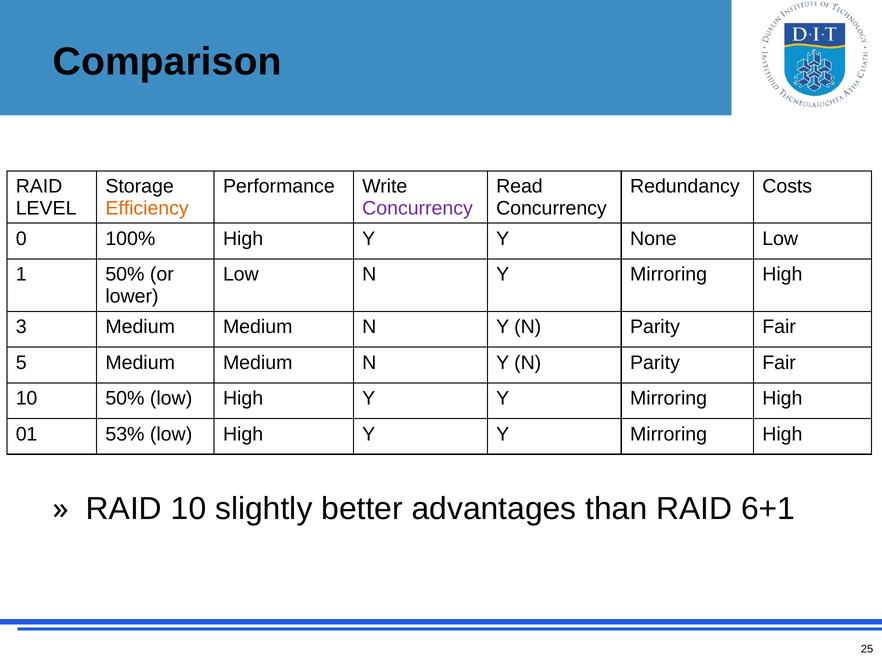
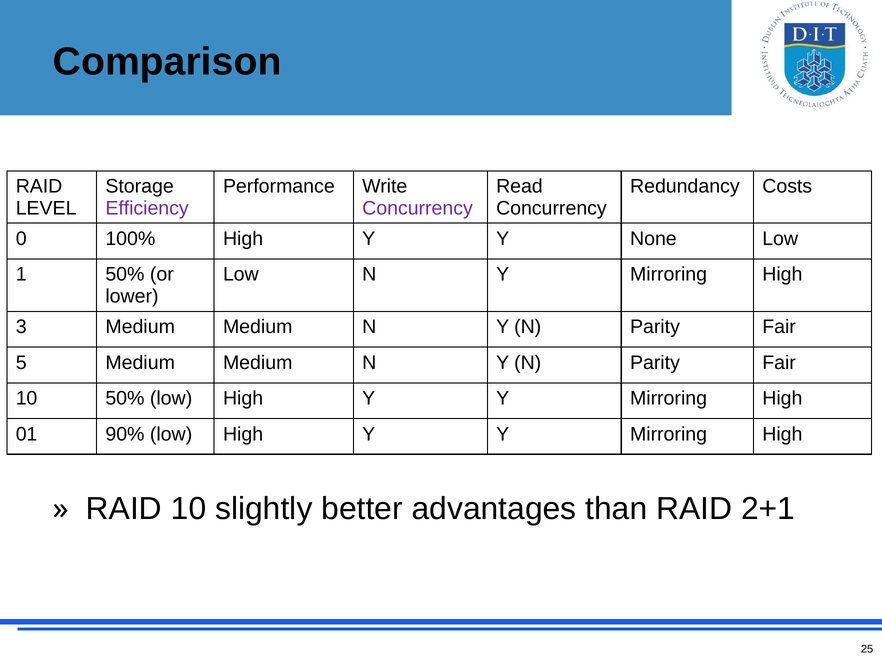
Efficiency colour: orange -> purple (147, 208)
53%: 53% -> 90% (125, 434)
6+1: 6+1 -> 2+1 (768, 509)
